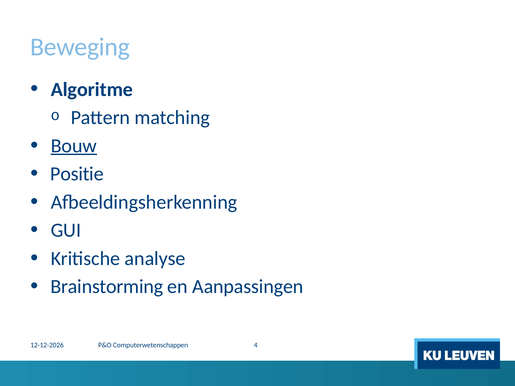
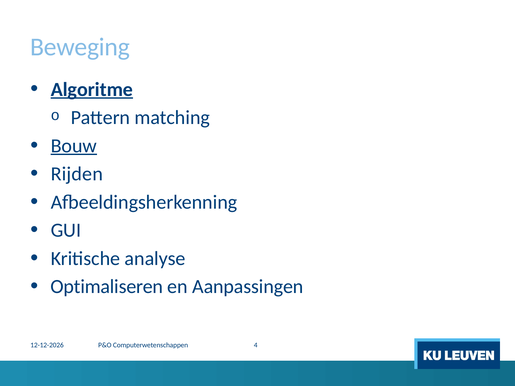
Algoritme underline: none -> present (92, 89)
Positie: Positie -> Rijden (77, 174)
Brainstorming: Brainstorming -> Optimaliseren (107, 287)
